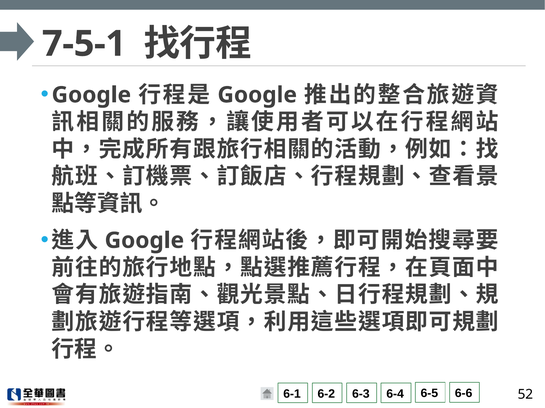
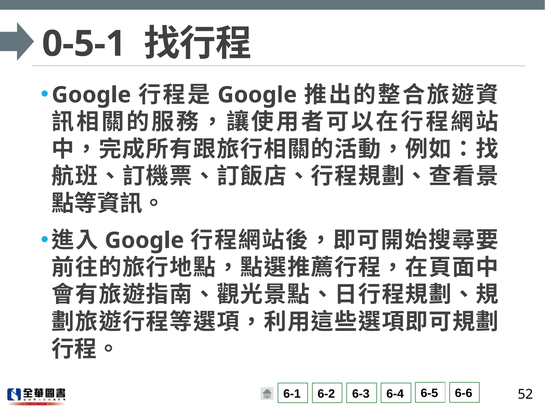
7-5-1: 7-5-1 -> 0-5-1 (84, 44)
